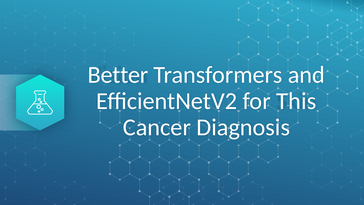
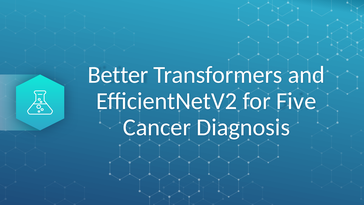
This: This -> Five (296, 101)
